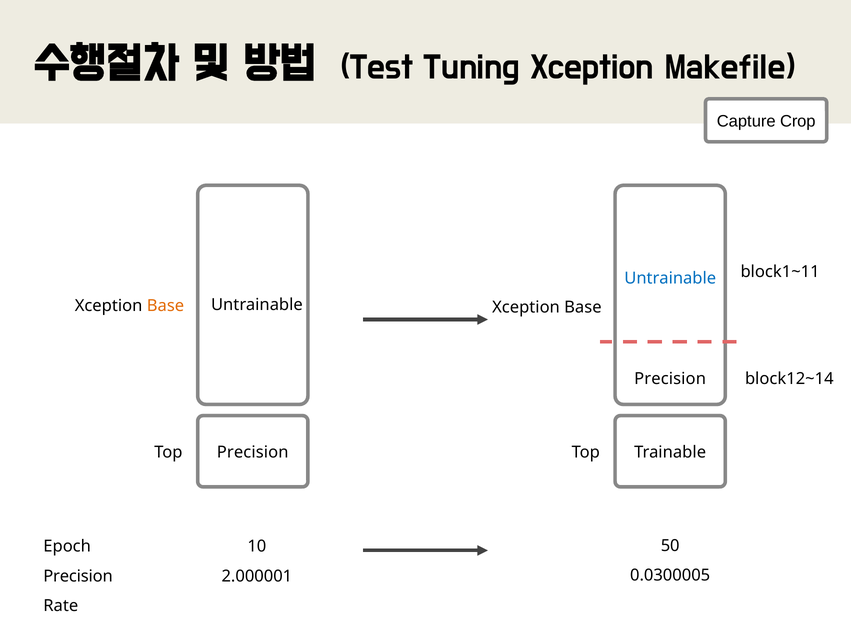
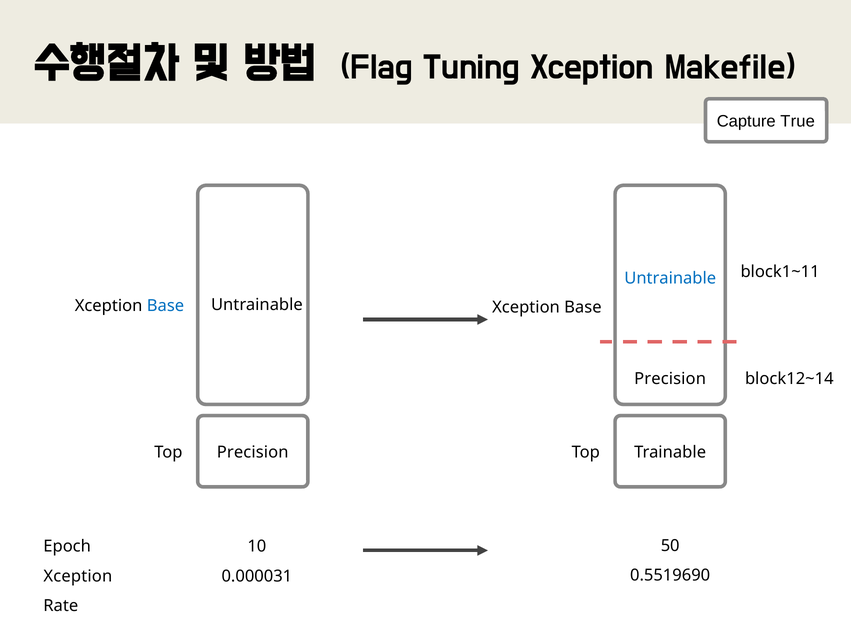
Test: Test -> Flag (377, 67)
Crop: Crop -> True (798, 121)
Base colour: orange -> blue (165, 305)
0.0300005: 0.0300005 -> 0.5519690 (670, 575)
Precision: Precision -> Xception (78, 575)
2.000001: 2.000001 -> 0.000031 (257, 575)
